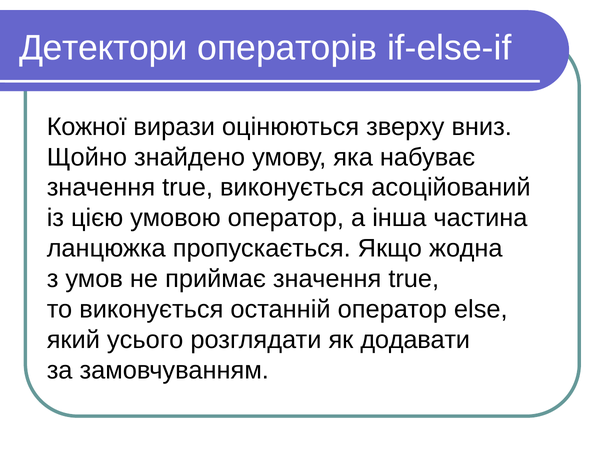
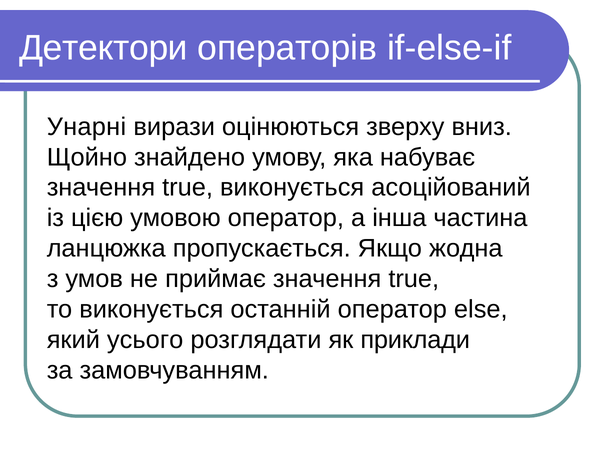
Кожної: Кожної -> Унарні (86, 127)
додавати: додавати -> приклади (415, 340)
